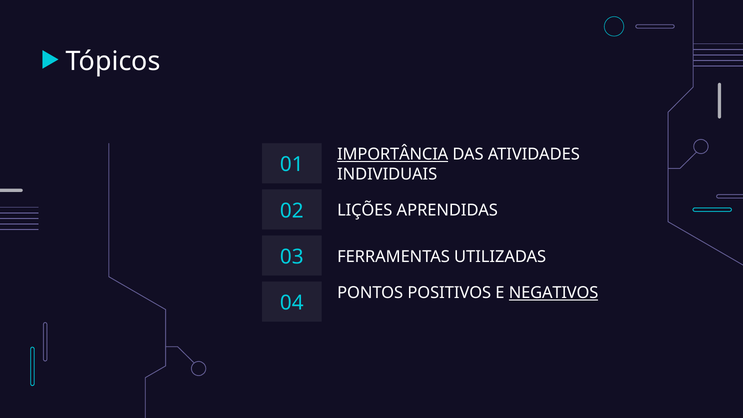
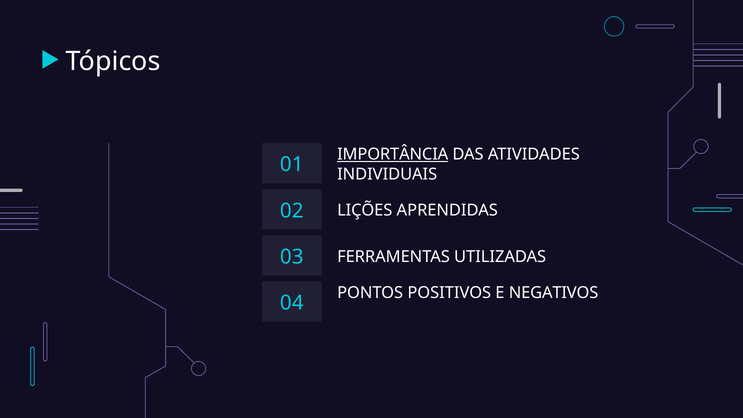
NEGATIVOS underline: present -> none (554, 293)
